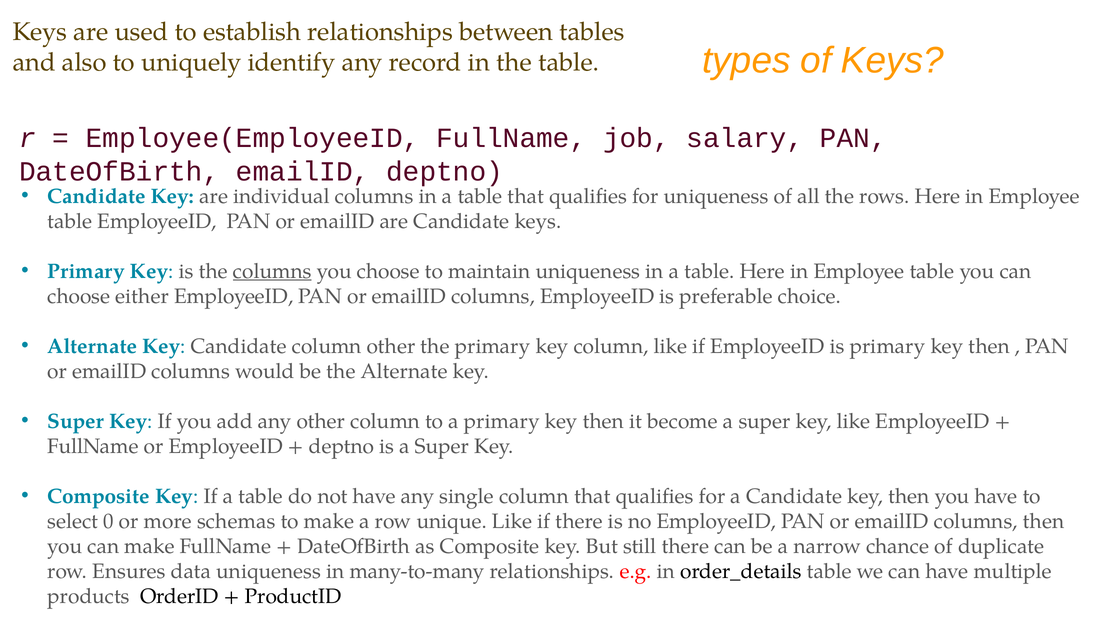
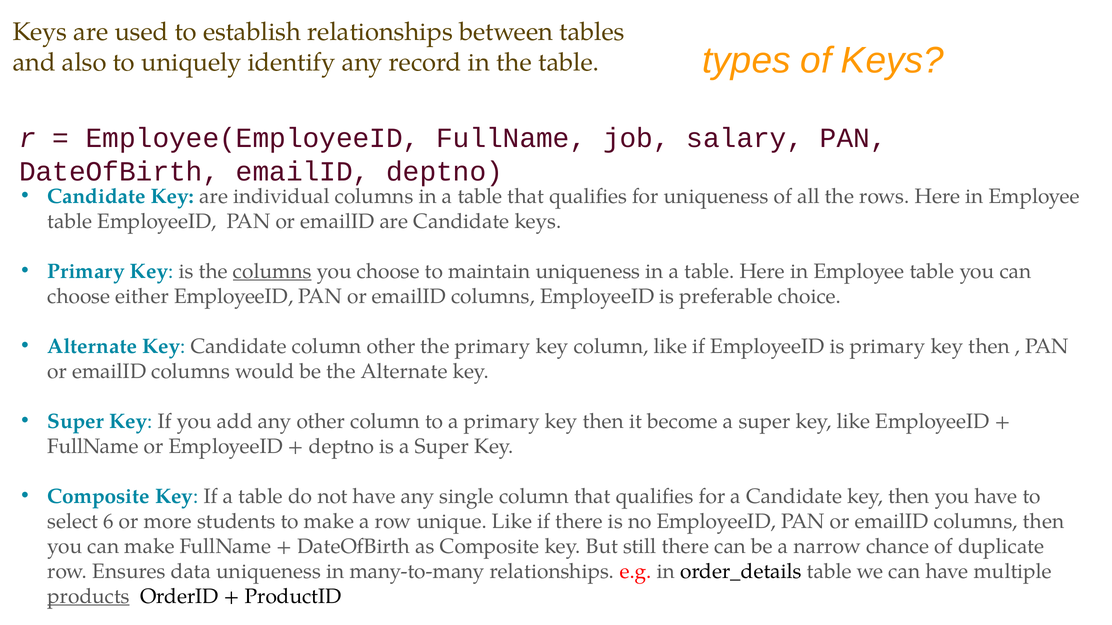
0: 0 -> 6 (109, 522)
schemas: schemas -> students (236, 522)
products underline: none -> present (89, 597)
